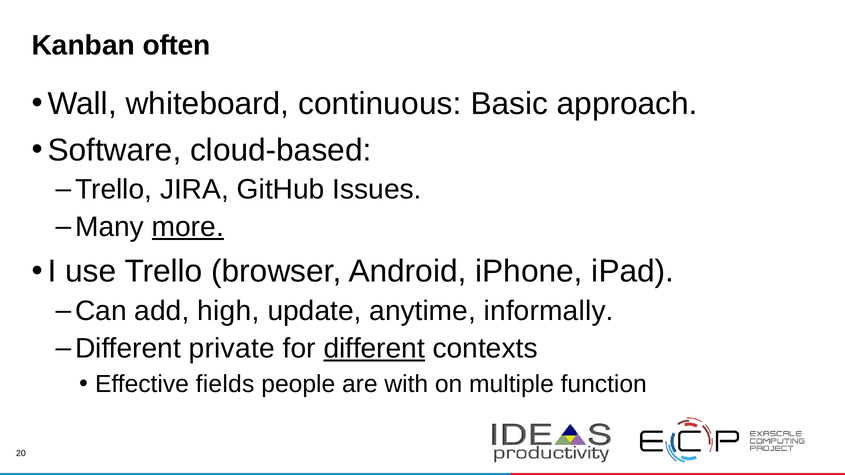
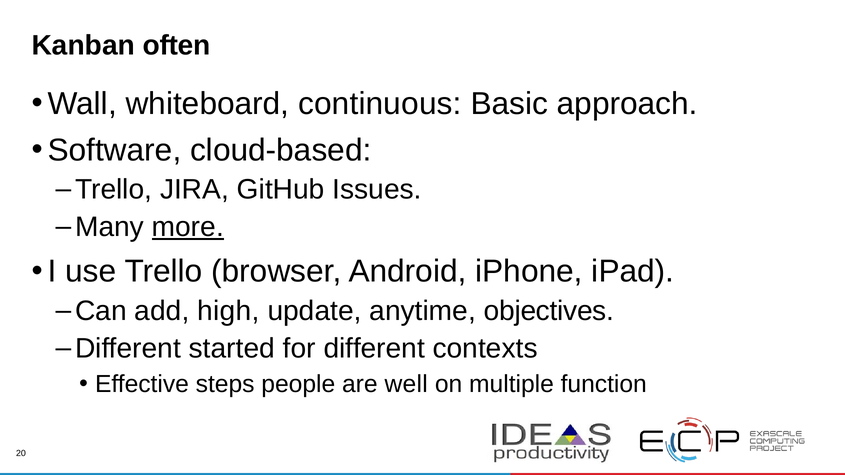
informally: informally -> objectives (549, 311)
private: private -> started (232, 349)
different underline: present -> none (374, 349)
fields: fields -> steps (225, 384)
with: with -> well (406, 384)
